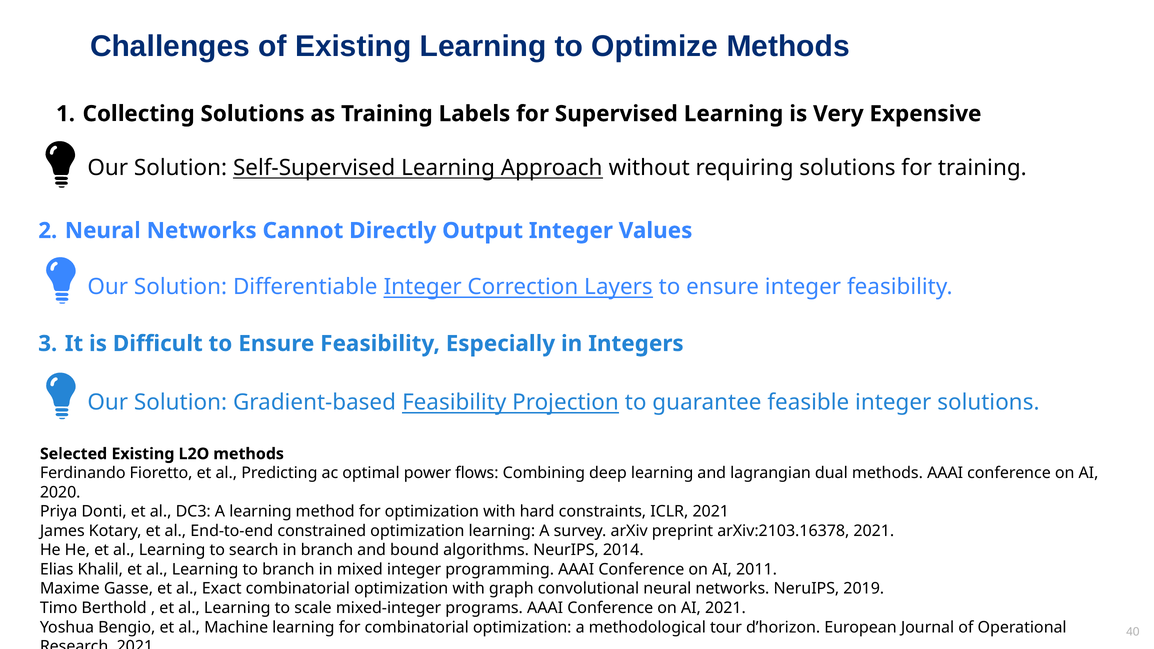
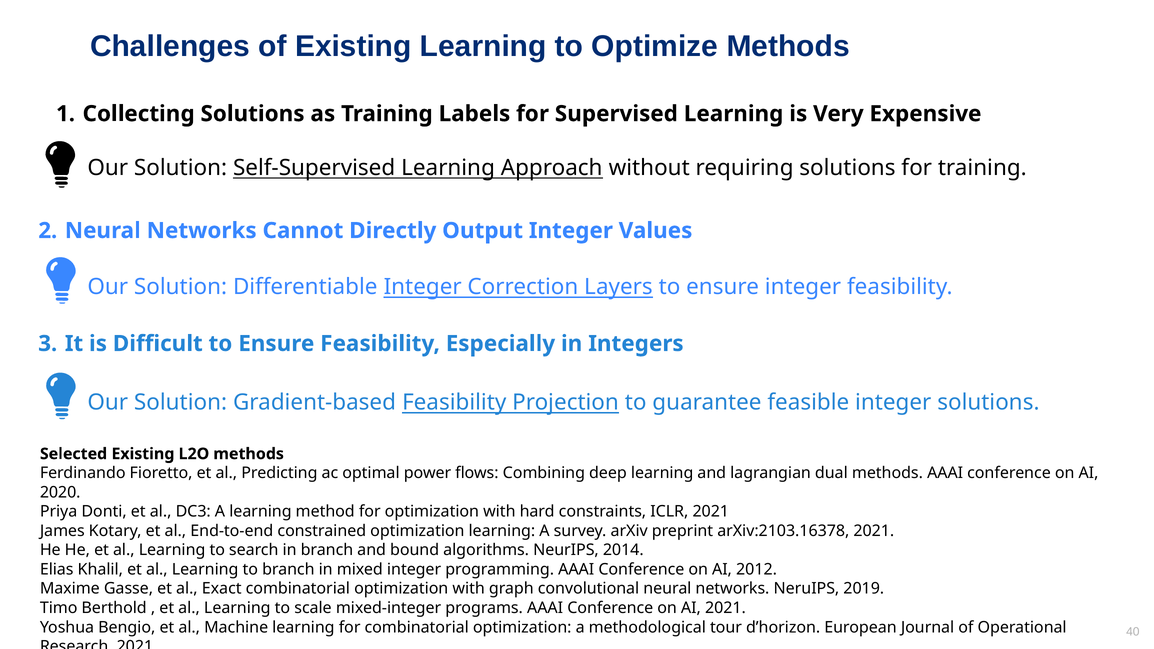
2011: 2011 -> 2012 (757, 570)
